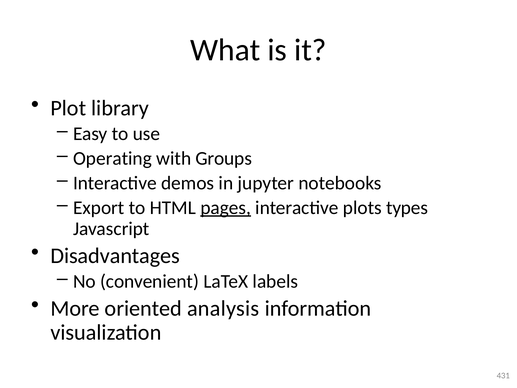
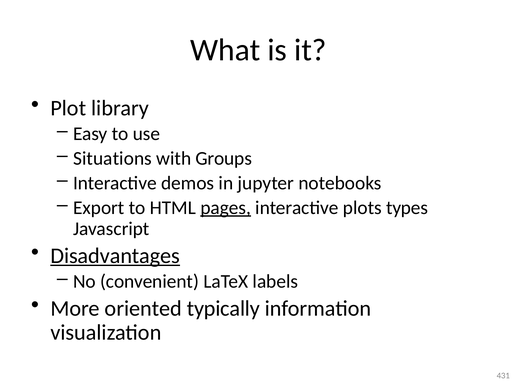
Operating: Operating -> Situations (112, 158)
Disadvantages underline: none -> present (115, 255)
analysis: analysis -> typically (223, 308)
